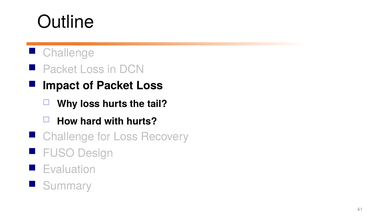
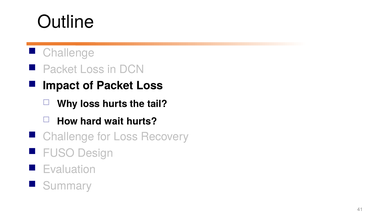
with: with -> wait (114, 121)
